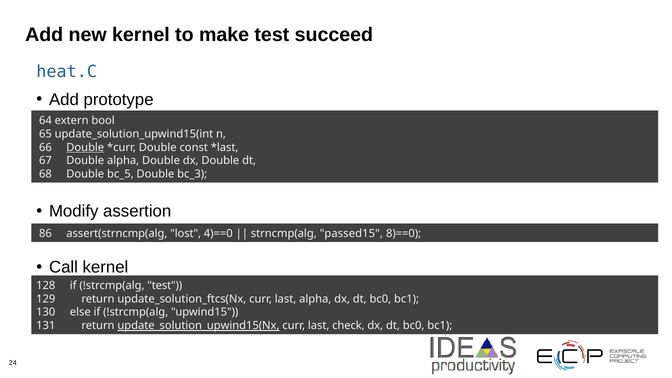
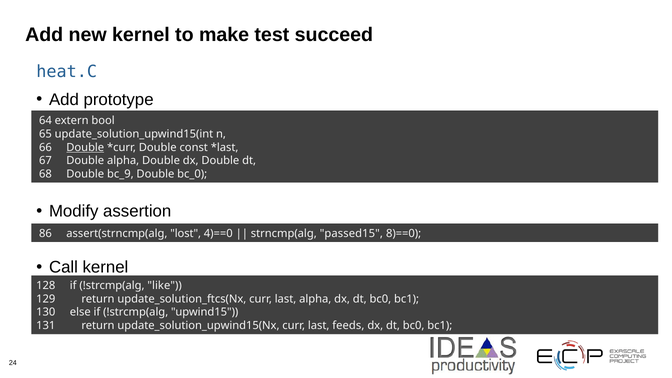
bc_5: bc_5 -> bc_9 (120, 174)
bc_3: bc_3 -> bc_0 (192, 174)
!strcmp(alg test: test -> like (165, 286)
update_solution_upwind15(Nx underline: present -> none (198, 326)
check: check -> feeds (348, 326)
